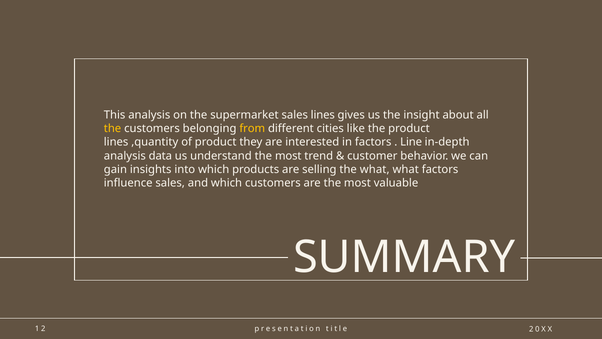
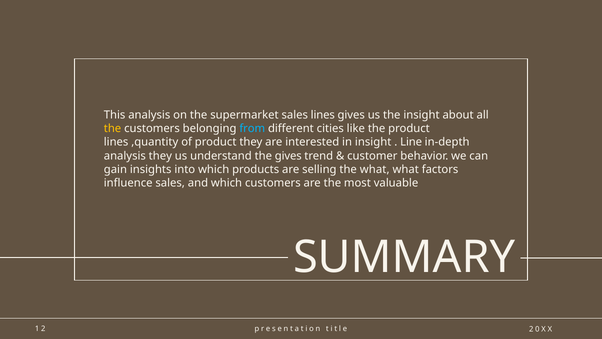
from colour: yellow -> light blue (252, 129)
in factors: factors -> insight (373, 142)
analysis data: data -> they (160, 156)
understand the most: most -> gives (288, 156)
